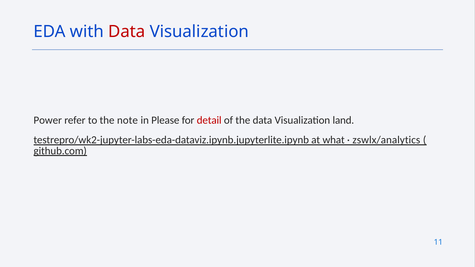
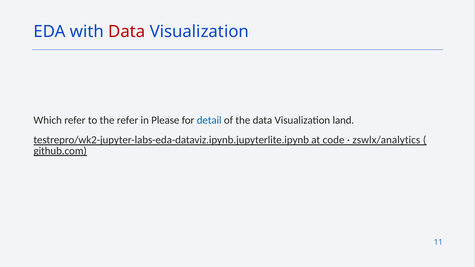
Power: Power -> Which (48, 120)
the note: note -> refer (128, 120)
detail colour: red -> blue (209, 120)
what: what -> code (334, 140)
